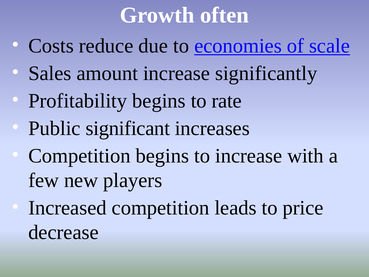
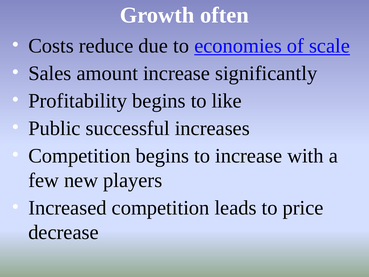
rate: rate -> like (227, 101)
significant: significant -> successful (128, 128)
